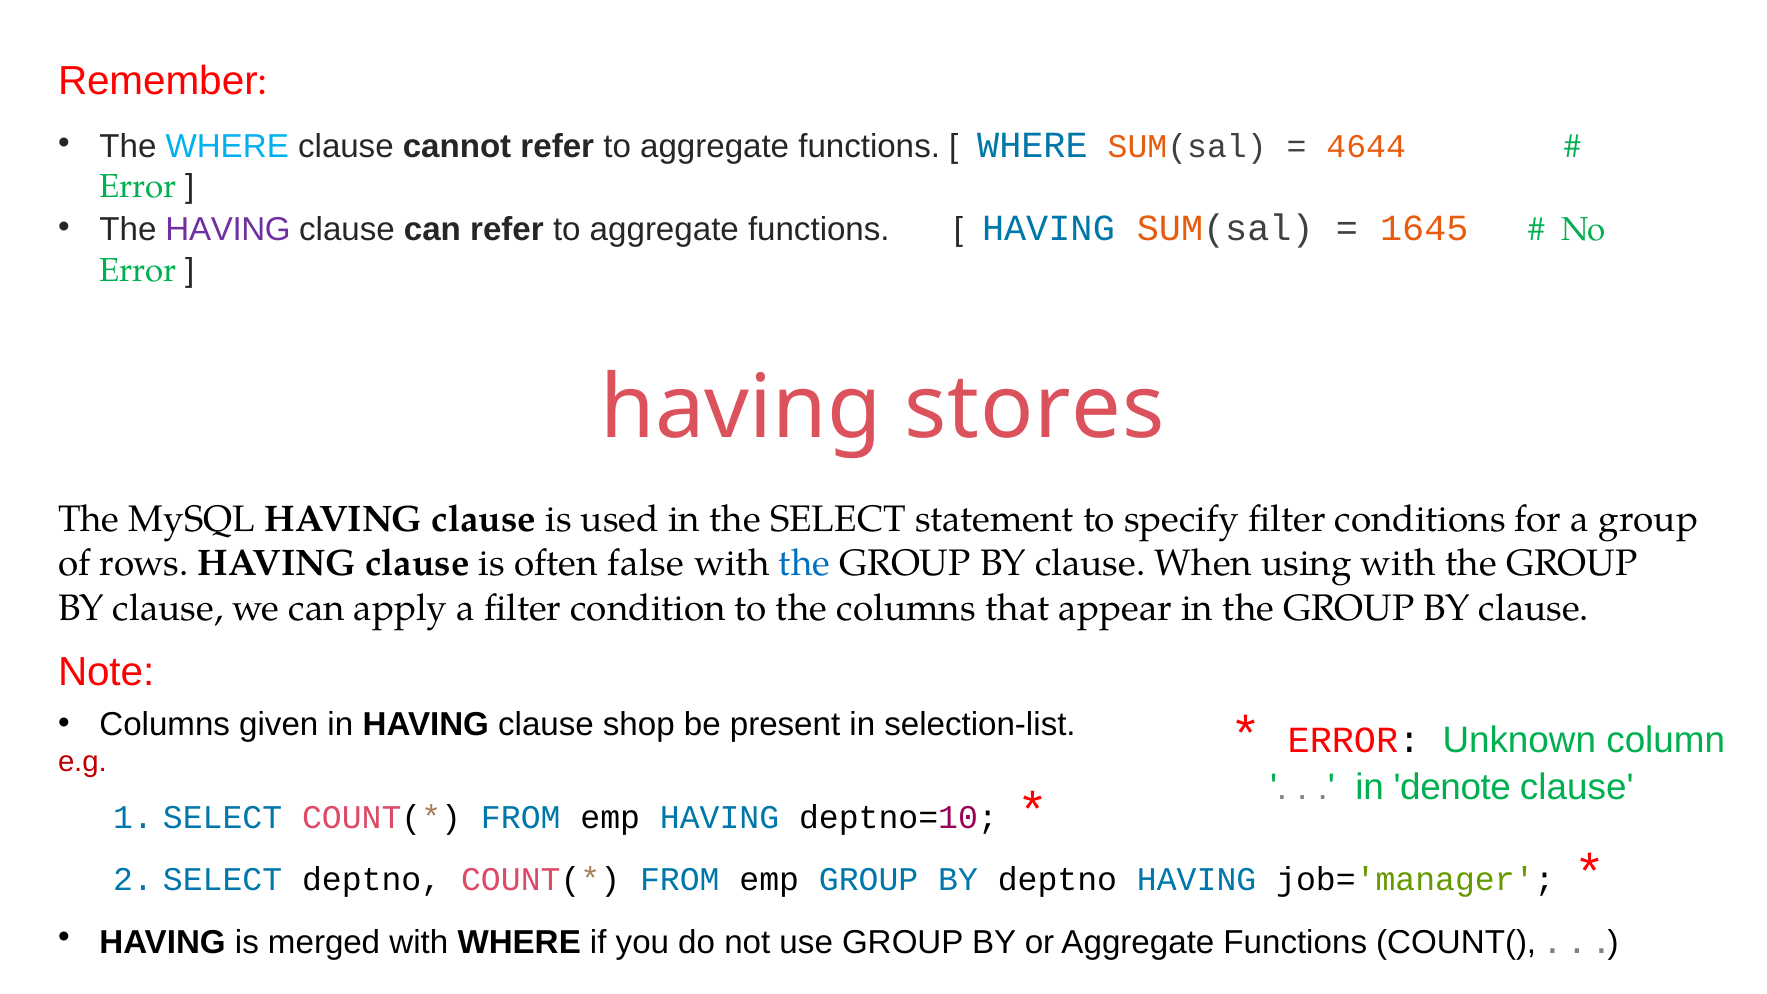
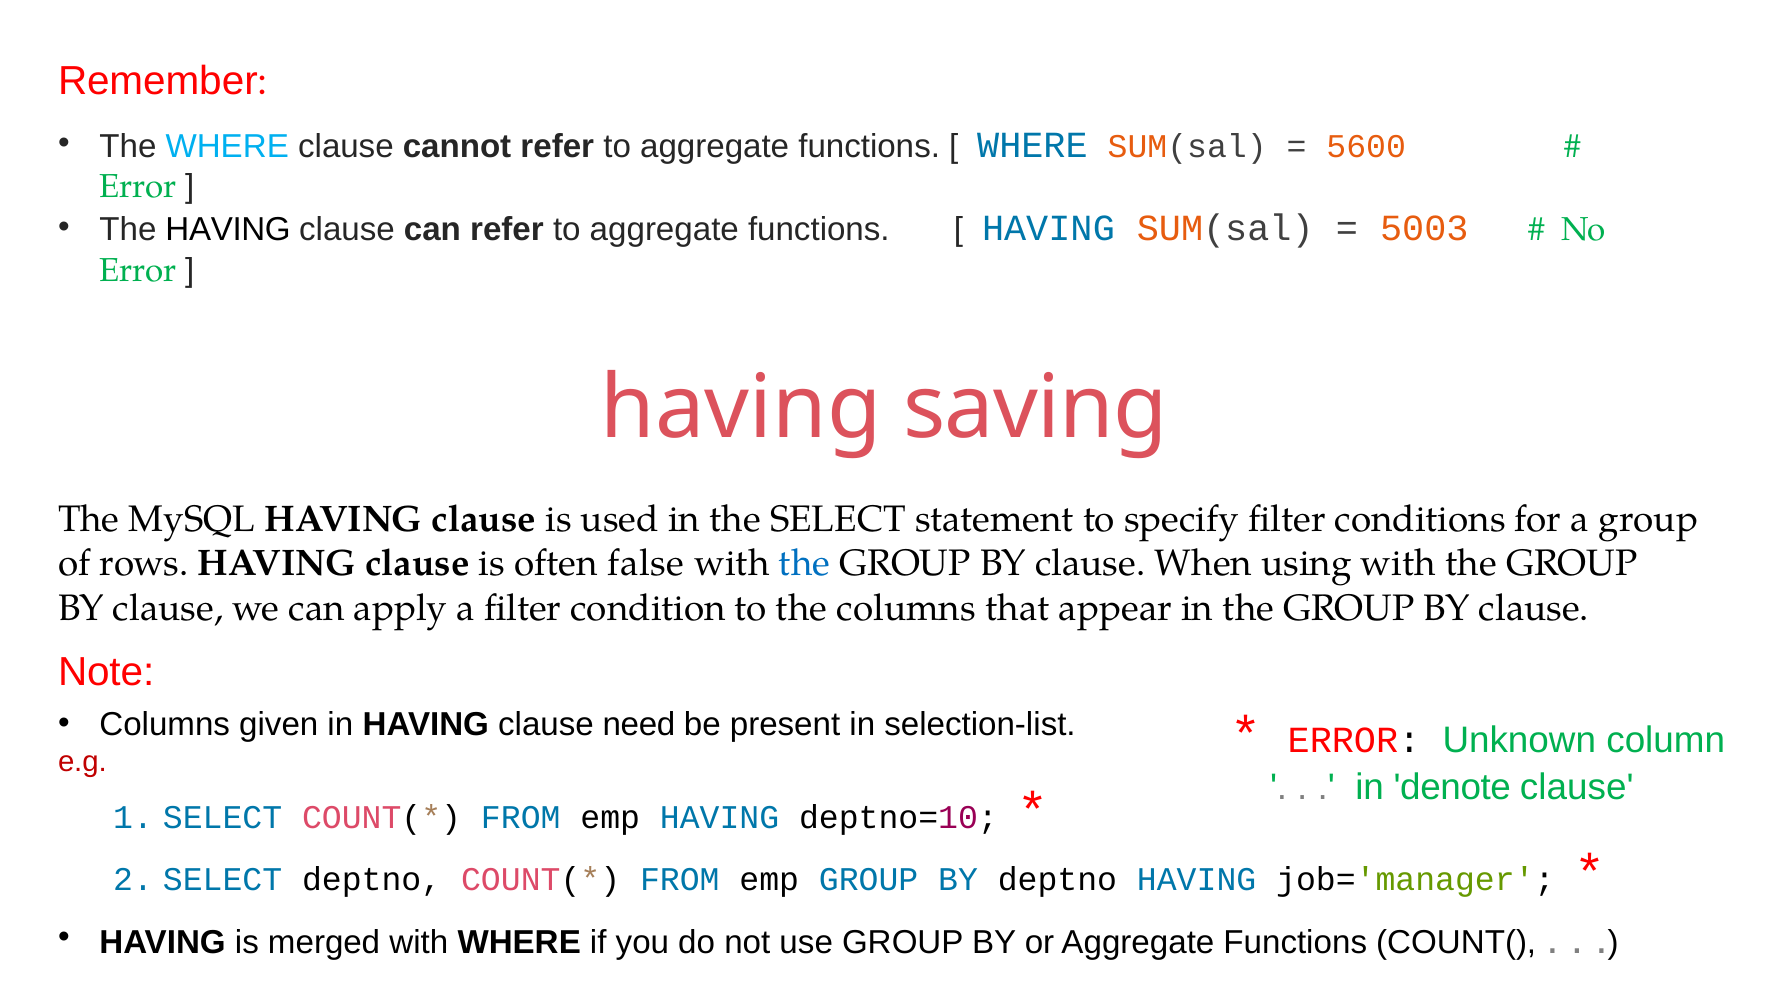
4644: 4644 -> 5600 (1366, 146)
HAVING colour: purple -> black (228, 230)
1645: 1645 -> 5003 (1424, 229)
stores: stores -> saving (1035, 408)
shop: shop -> need (639, 724)
